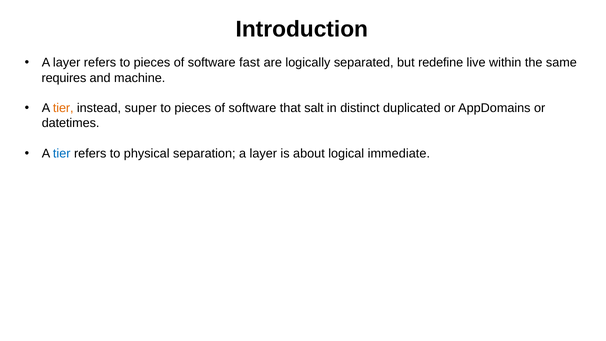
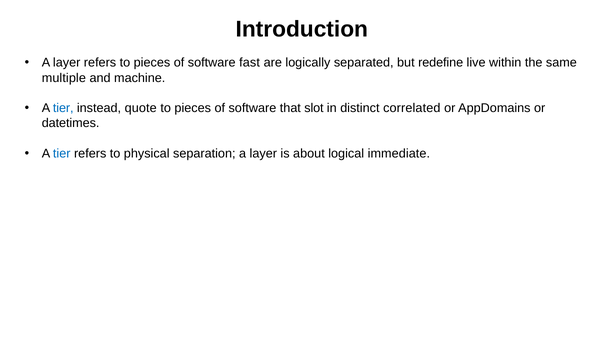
requires: requires -> multiple (64, 78)
tier colour: orange -> blue (63, 108)
super: super -> quote (141, 108)
salt: salt -> slot (314, 108)
duplicated: duplicated -> correlated (412, 108)
